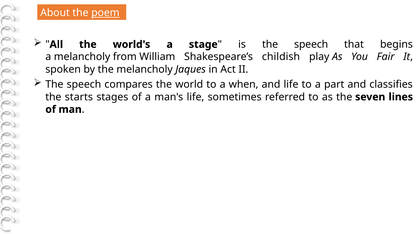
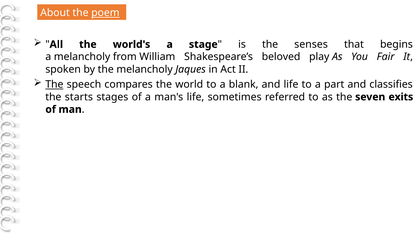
is the speech: speech -> senses (311, 44)
childish: childish -> beloved (281, 57)
The underline: none -> present (54, 84)
when: when -> blank (244, 84)
lines: lines -> exits (401, 97)
